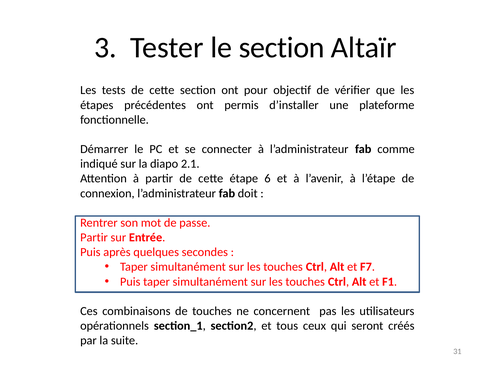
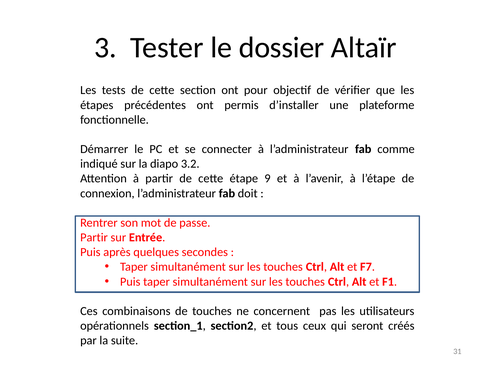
le section: section -> dossier (282, 48)
2.1: 2.1 -> 3.2 (190, 164)
6: 6 -> 9 (267, 179)
